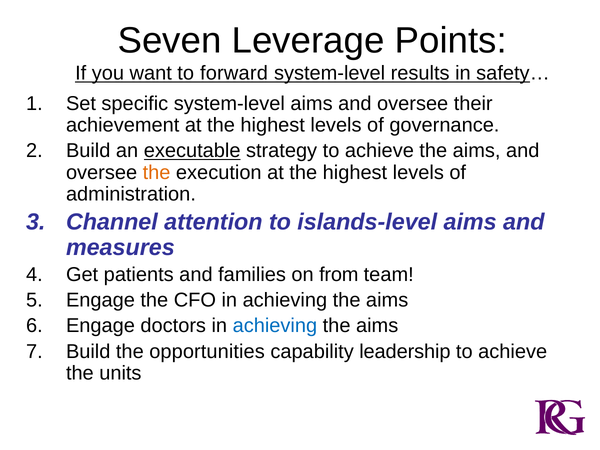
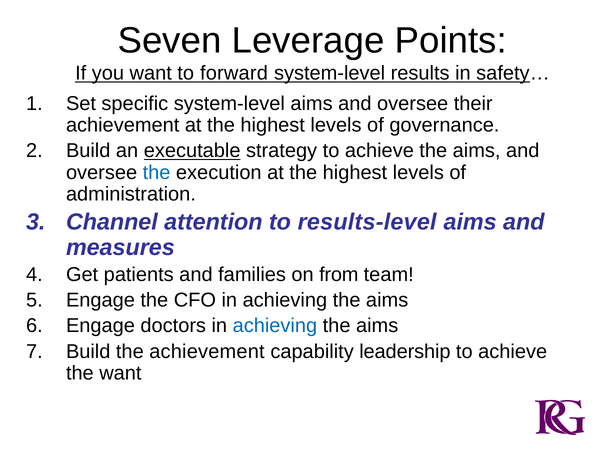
the colour: orange -> blue (157, 172)
islands-level: islands-level -> results-level (367, 222)
the opportunities: opportunities -> achievement (207, 351)
the units: units -> want (120, 373)
